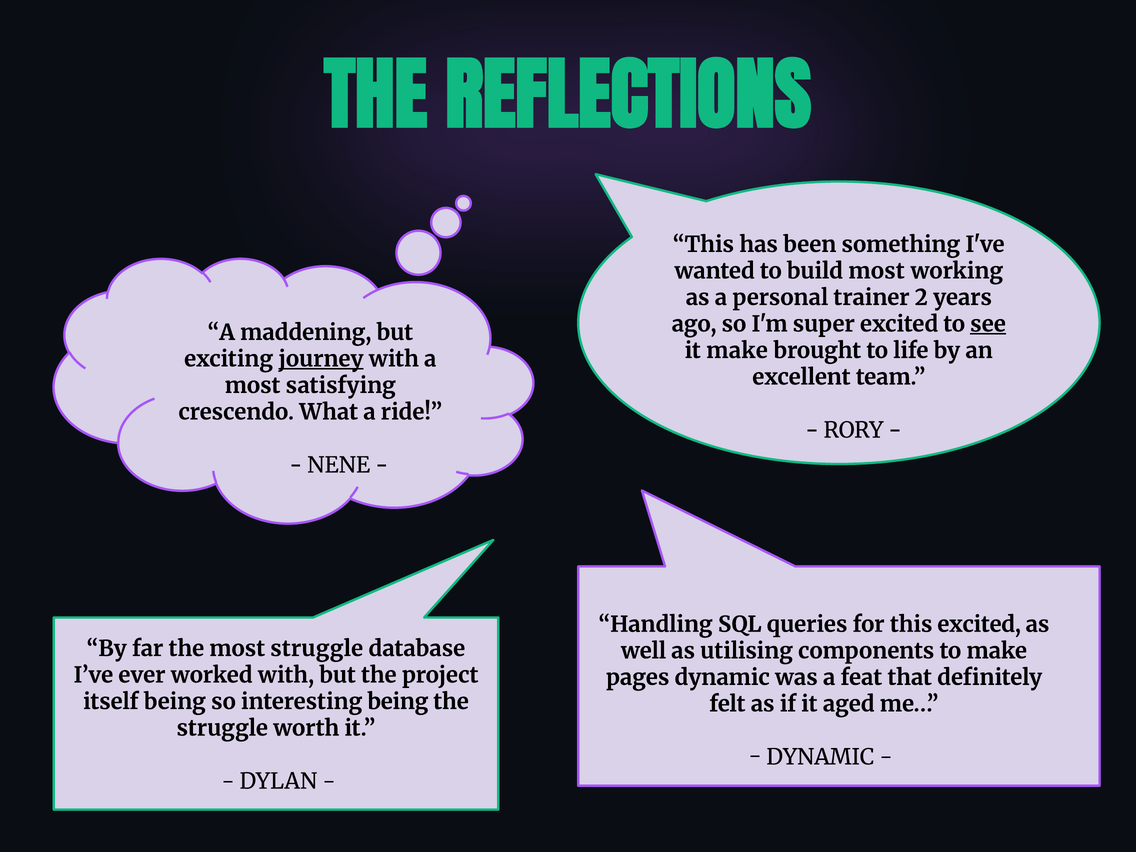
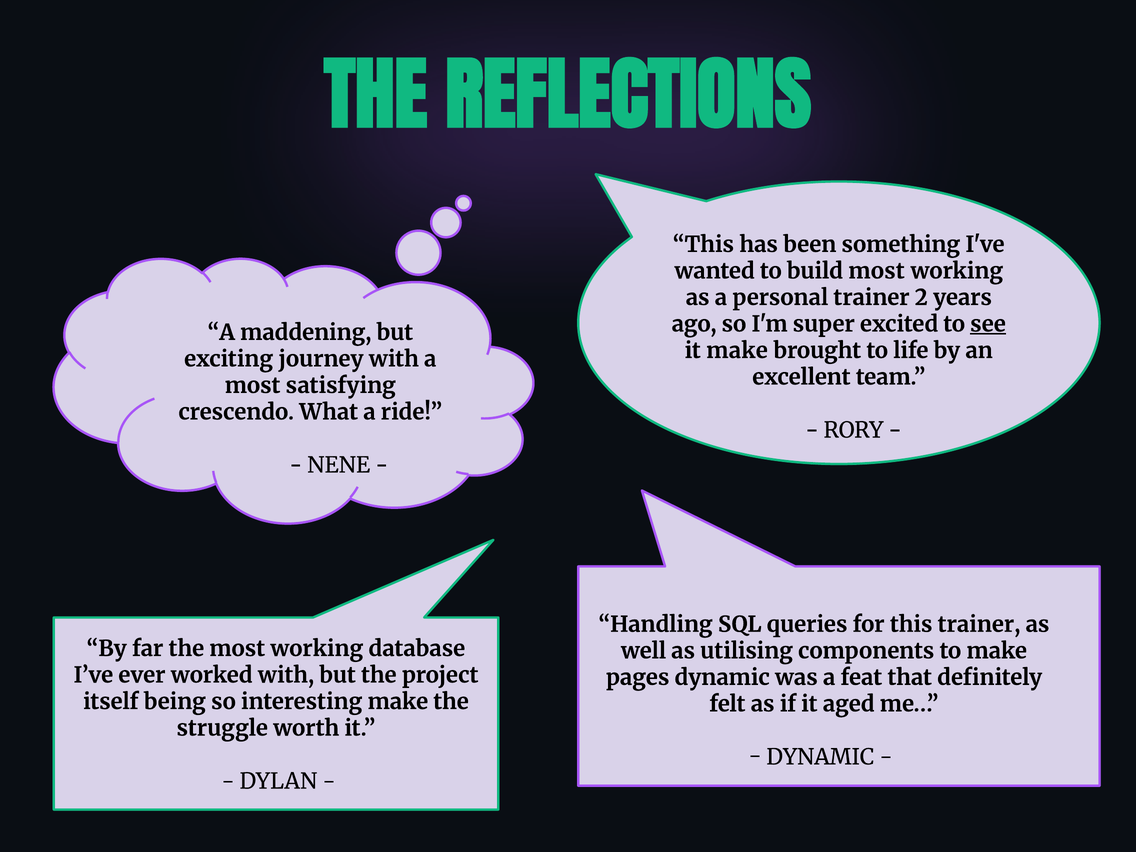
journey underline: present -> none (321, 359)
this excited: excited -> trainer (979, 625)
the most struggle: struggle -> working (317, 649)
interesting being: being -> make (398, 702)
